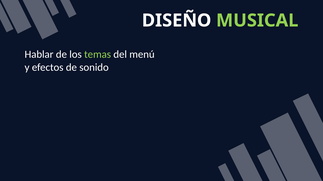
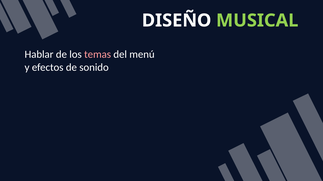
temas colour: light green -> pink (98, 55)
